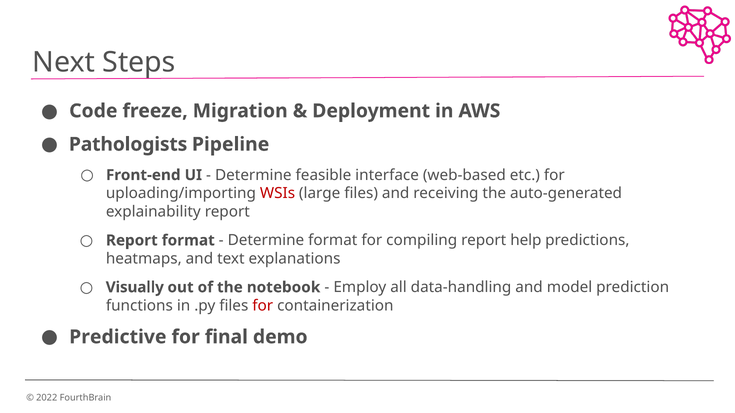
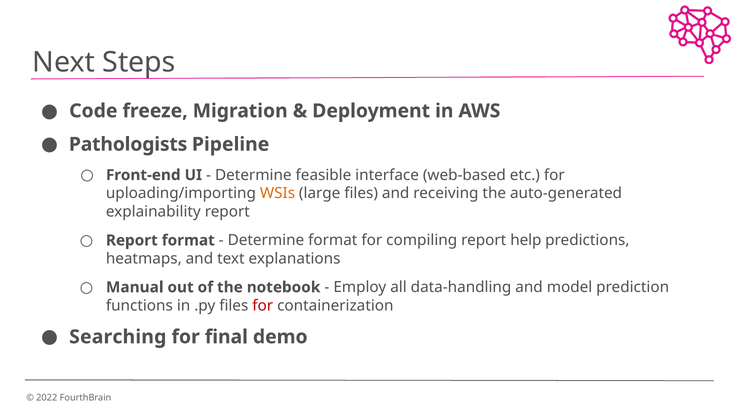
WSIs colour: red -> orange (278, 194)
Visually: Visually -> Manual (135, 288)
Predictive: Predictive -> Searching (118, 337)
